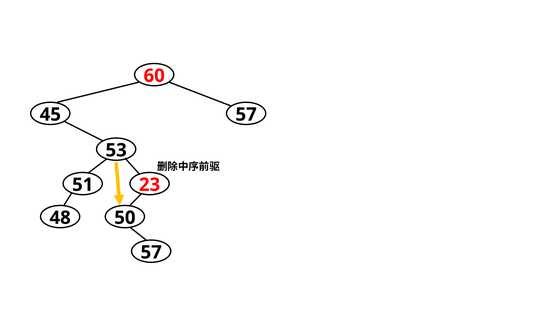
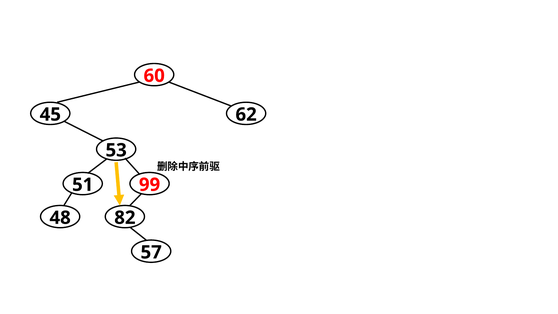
45 57: 57 -> 62 (246, 114)
23: 23 -> 99 (150, 185)
50: 50 -> 82 (125, 218)
